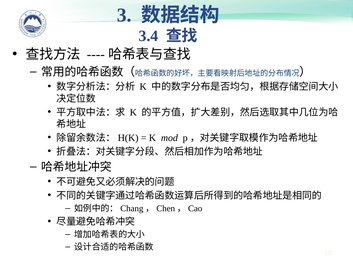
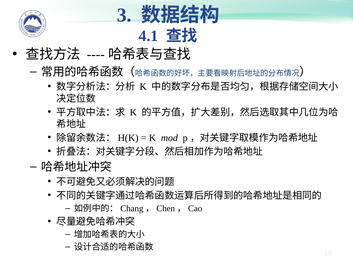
3.4: 3.4 -> 4.1 (149, 36)
